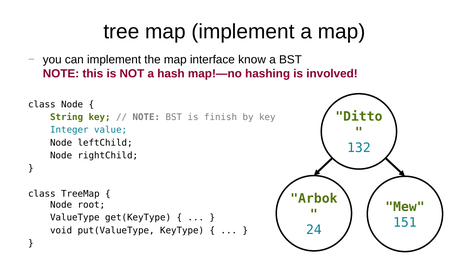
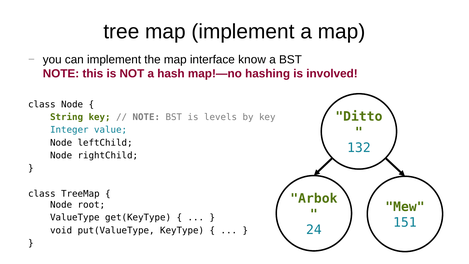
finish: finish -> levels (221, 117)
